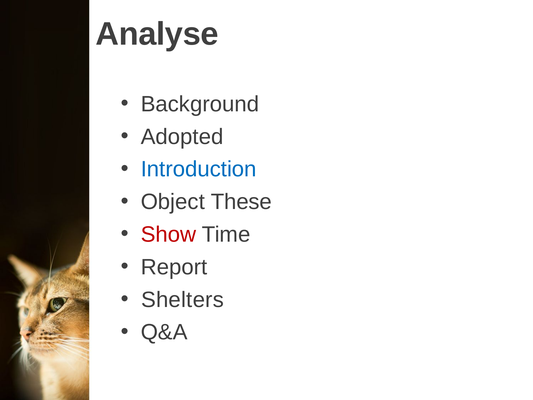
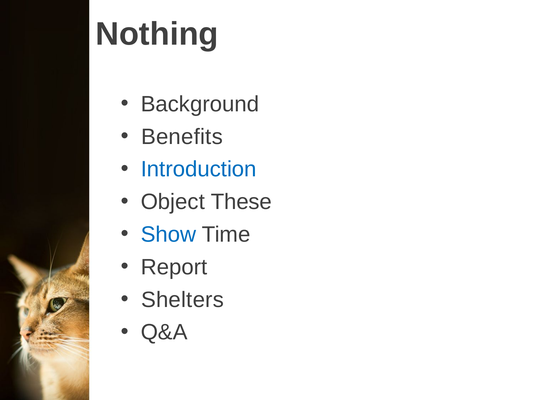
Analyse: Analyse -> Nothing (157, 34)
Adopted: Adopted -> Benefits (182, 137)
Show colour: red -> blue (168, 234)
